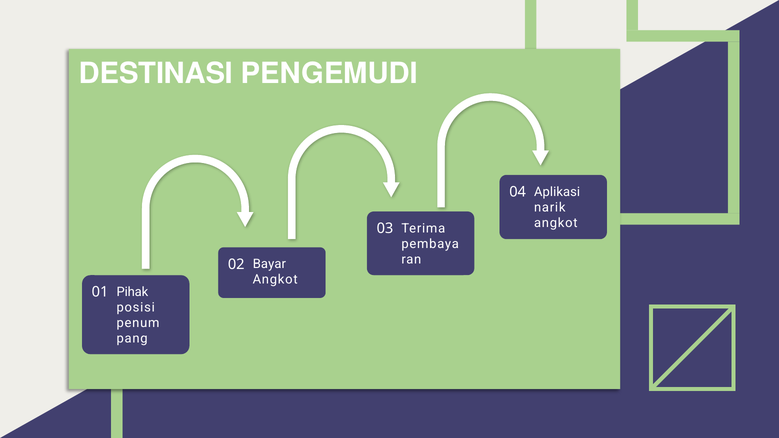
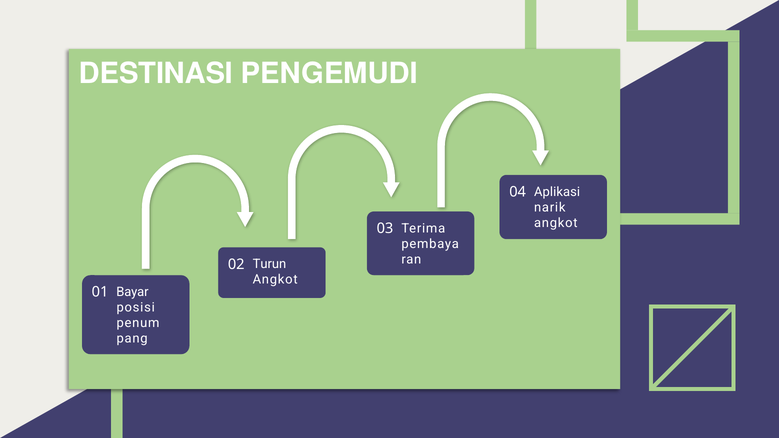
Bayar: Bayar -> Turun (269, 264)
Pihak: Pihak -> Bayar (132, 292)
